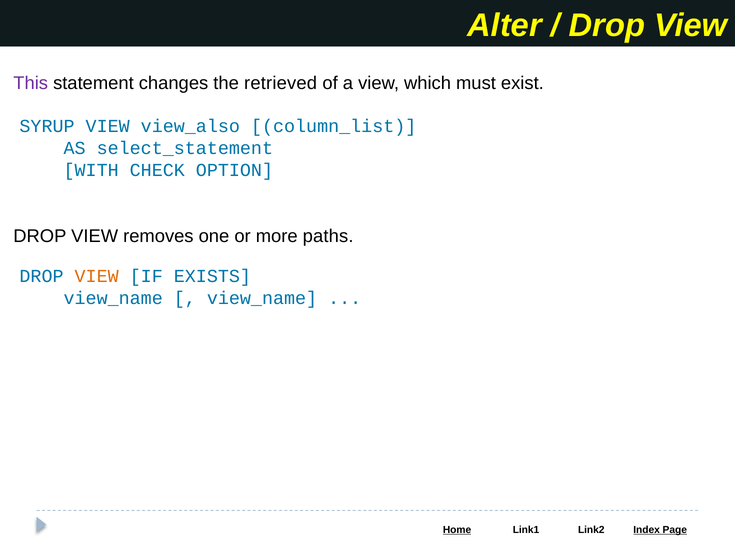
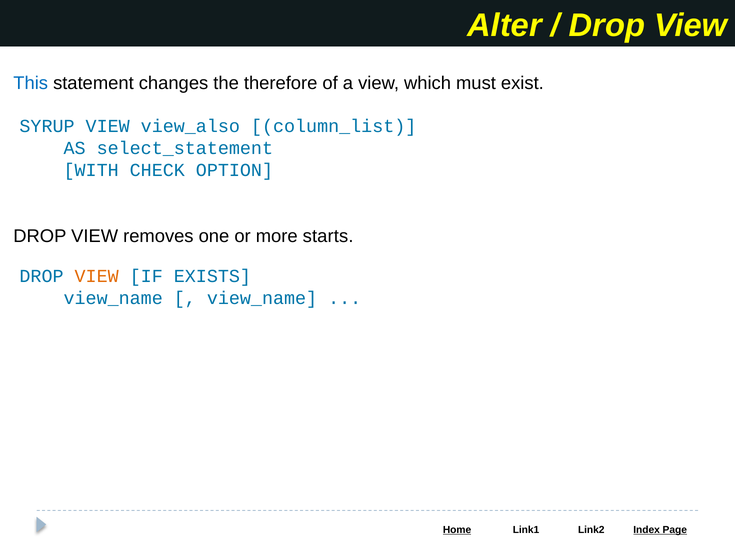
This colour: purple -> blue (31, 83)
retrieved: retrieved -> therefore (281, 83)
paths: paths -> starts (328, 236)
